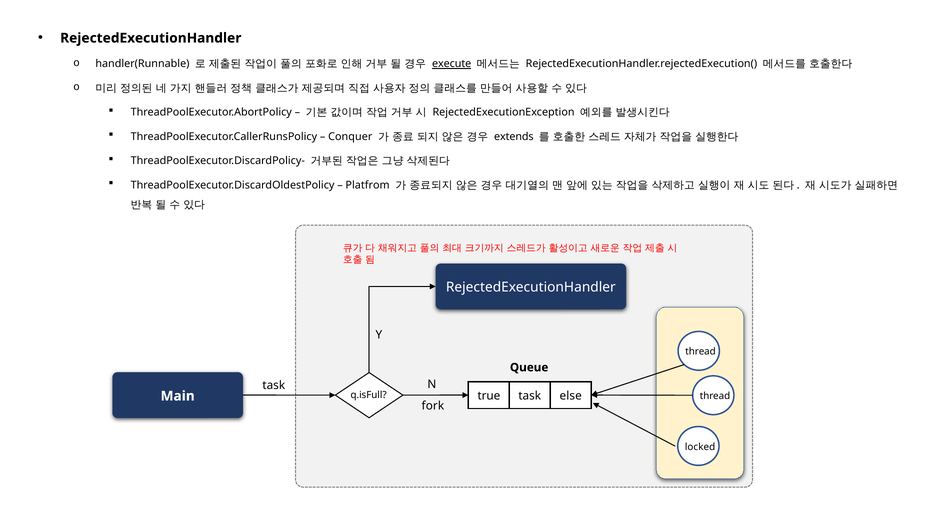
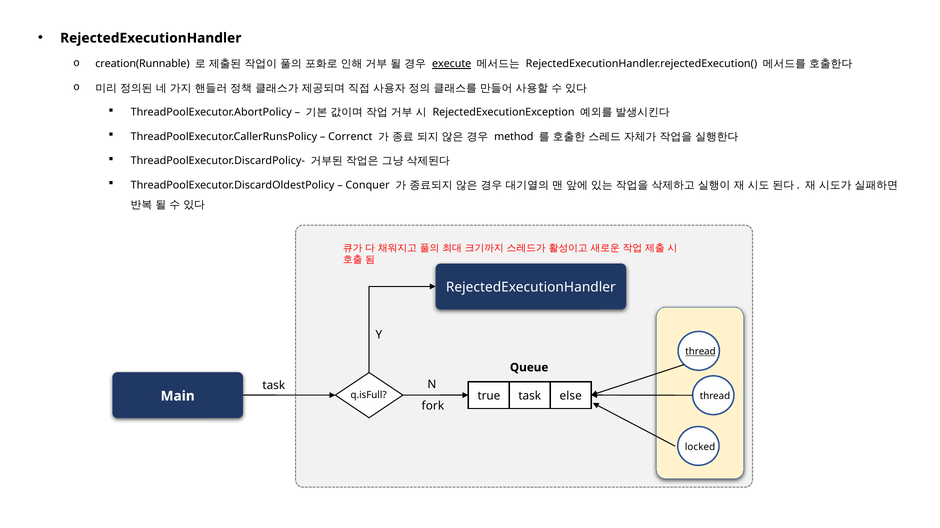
handler(Runnable: handler(Runnable -> creation(Runnable (142, 64)
Conquer: Conquer -> Correnct (350, 137)
extends: extends -> method (514, 137)
Platfrom: Platfrom -> Conquer (368, 185)
thread underline: none -> present (701, 352)
